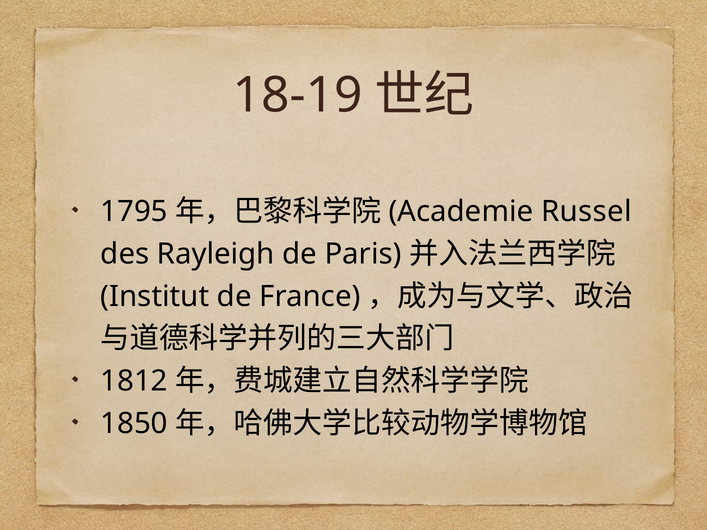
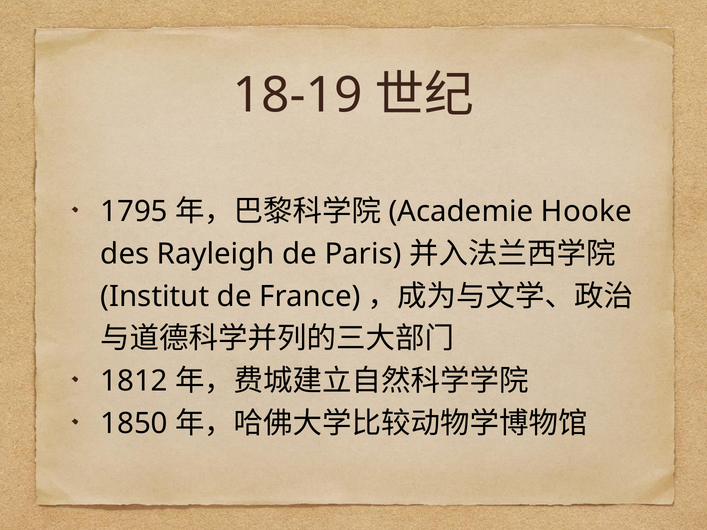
Russel: Russel -> Hooke (587, 212)
